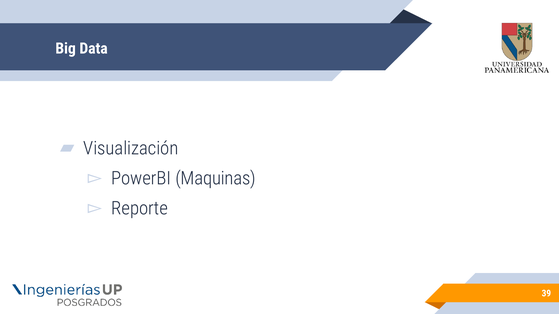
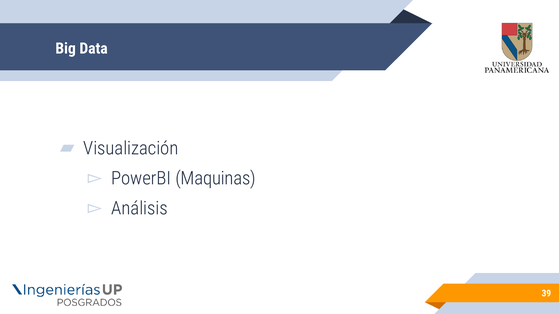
Reporte: Reporte -> Análisis (140, 209)
